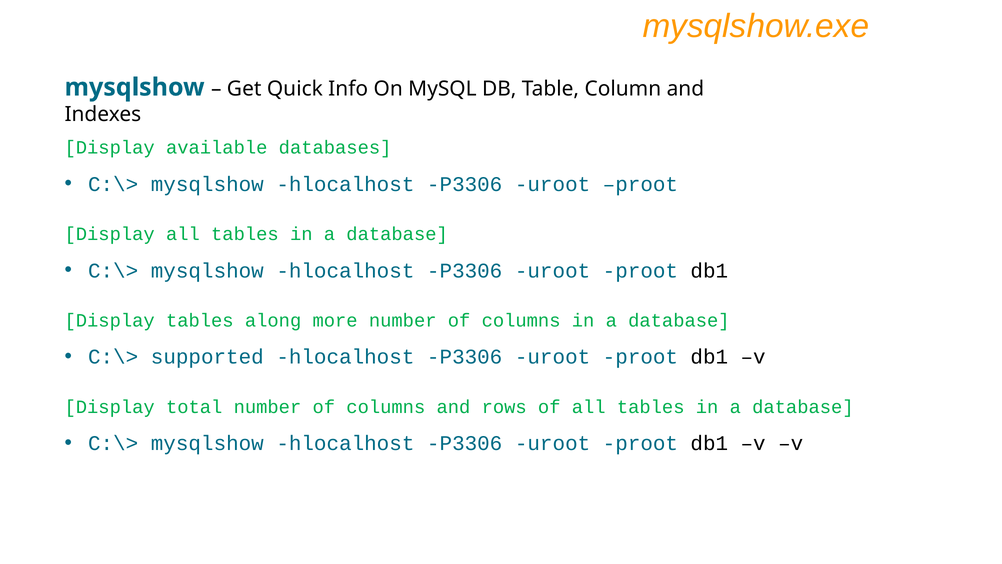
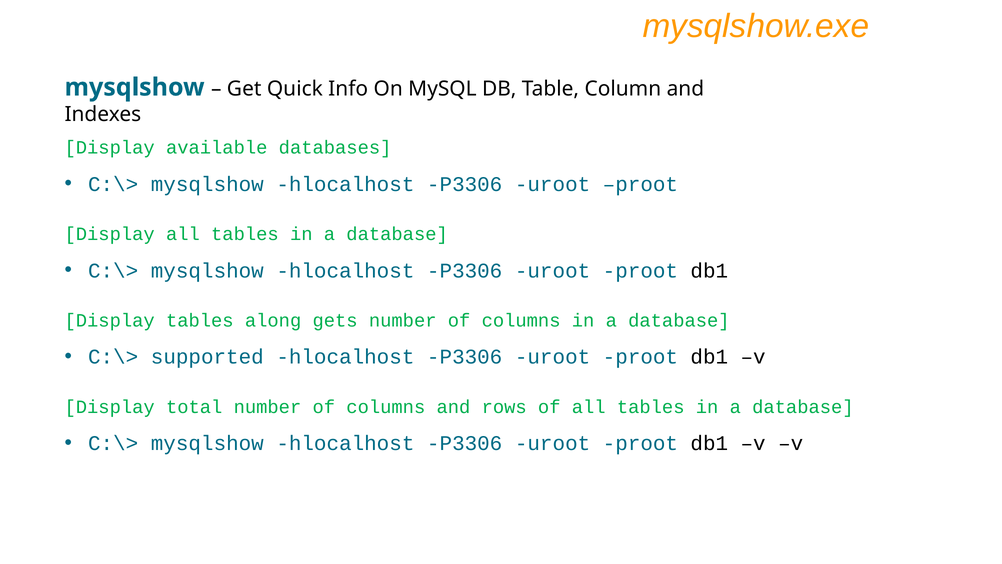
more: more -> gets (335, 320)
